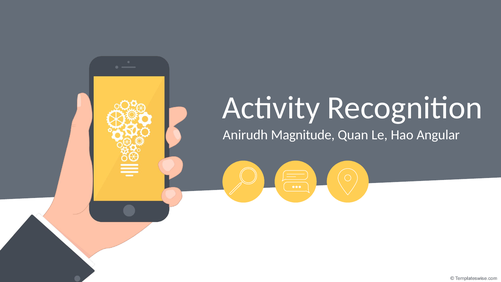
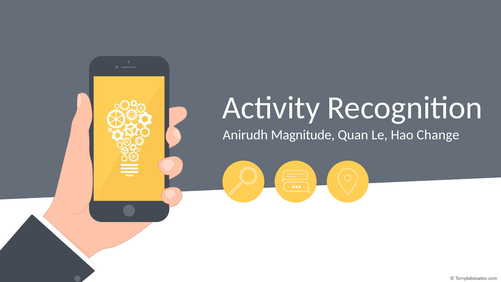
Angular: Angular -> Change (438, 135)
